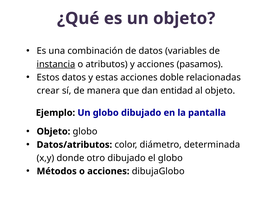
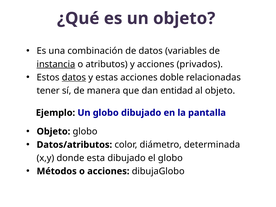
pasamos: pasamos -> privados (200, 64)
datos underline: none -> present (74, 77)
crear: crear -> tener (48, 91)
otro: otro -> esta (96, 158)
